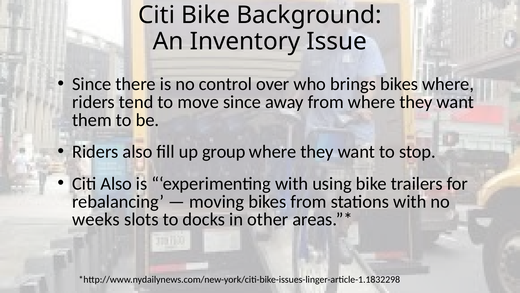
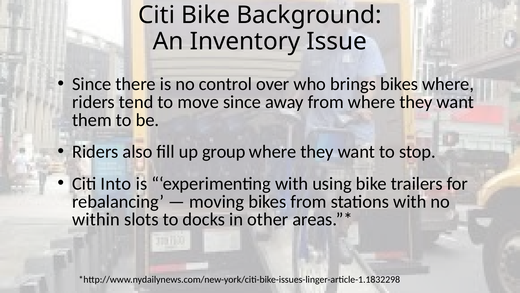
Citi Also: Also -> Into (116, 183)
weeks: weeks -> within (96, 219)
